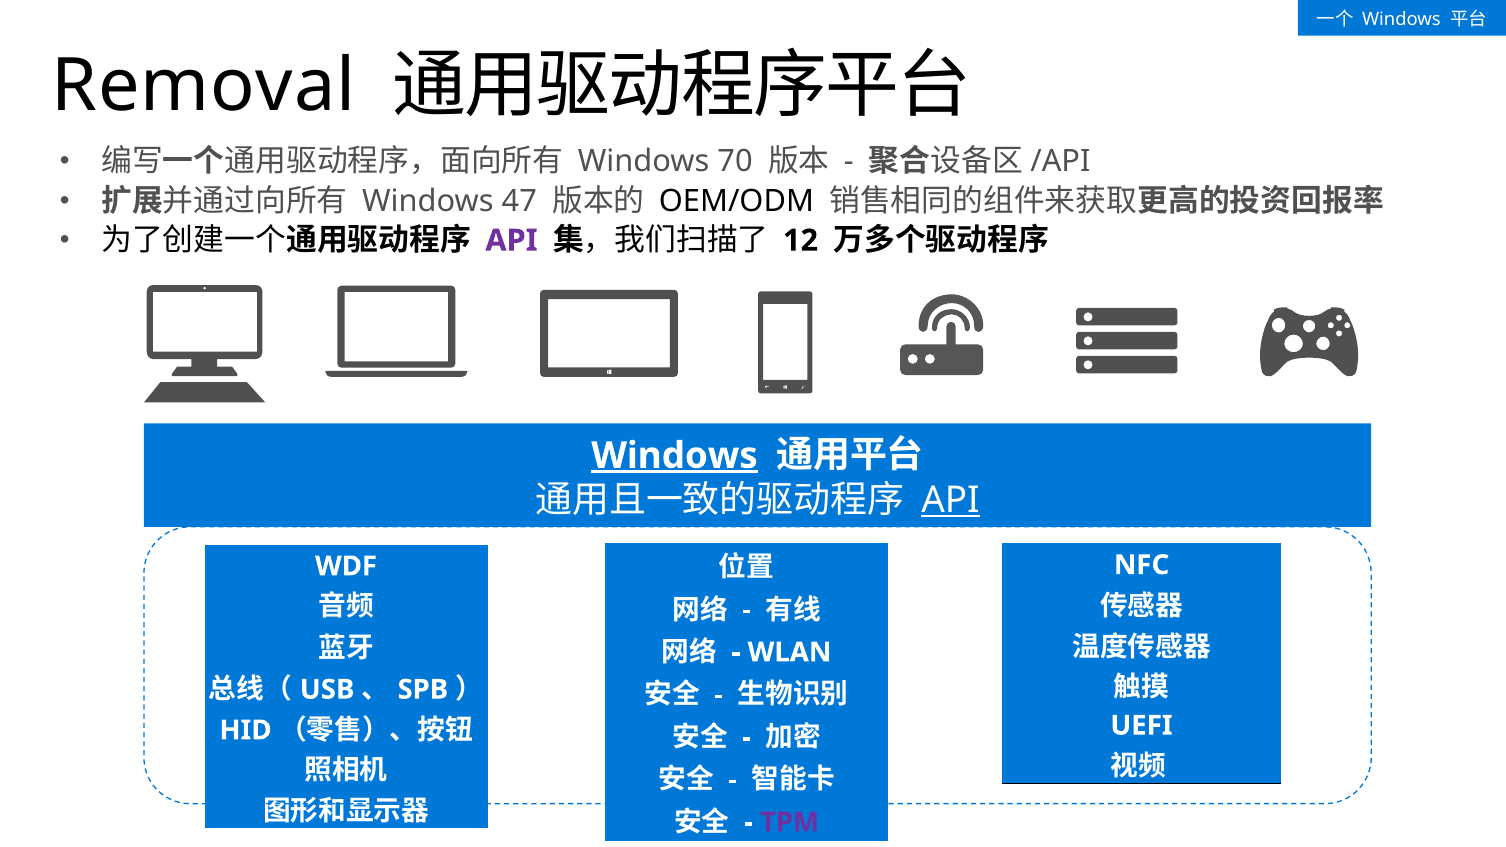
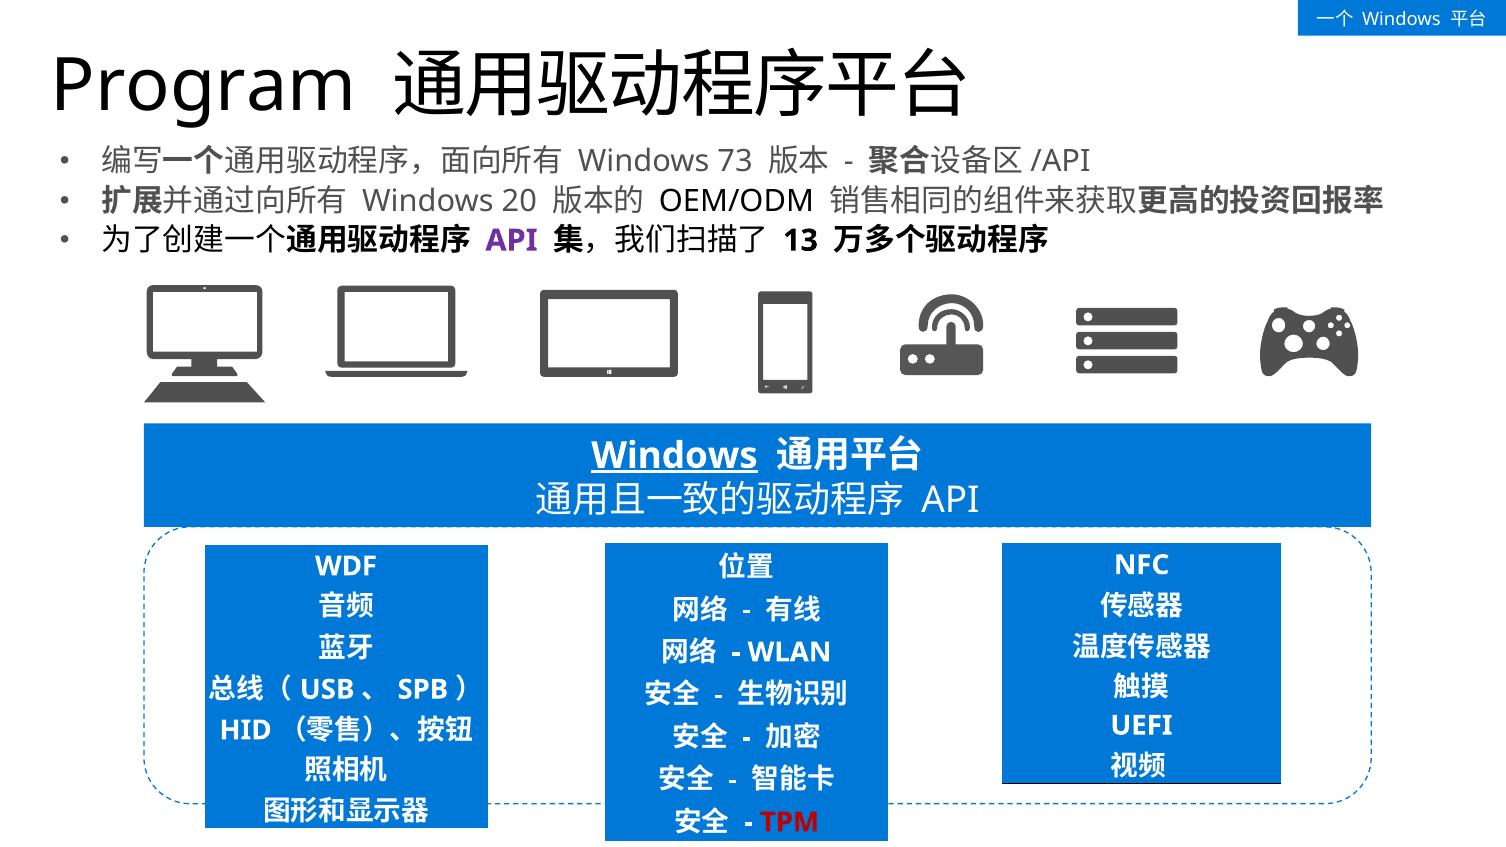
Removal: Removal -> Program (204, 86)
70: 70 -> 73 (735, 162)
47: 47 -> 20 (519, 201)
12: 12 -> 13 (801, 241)
API underline: present -> none (951, 500)
TPM colour: purple -> red (789, 822)
